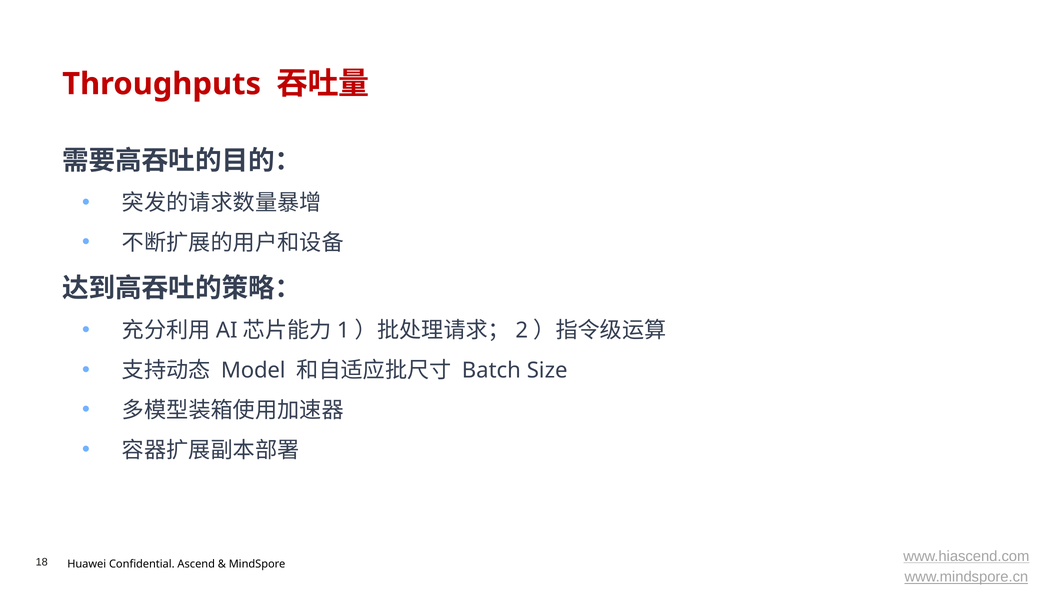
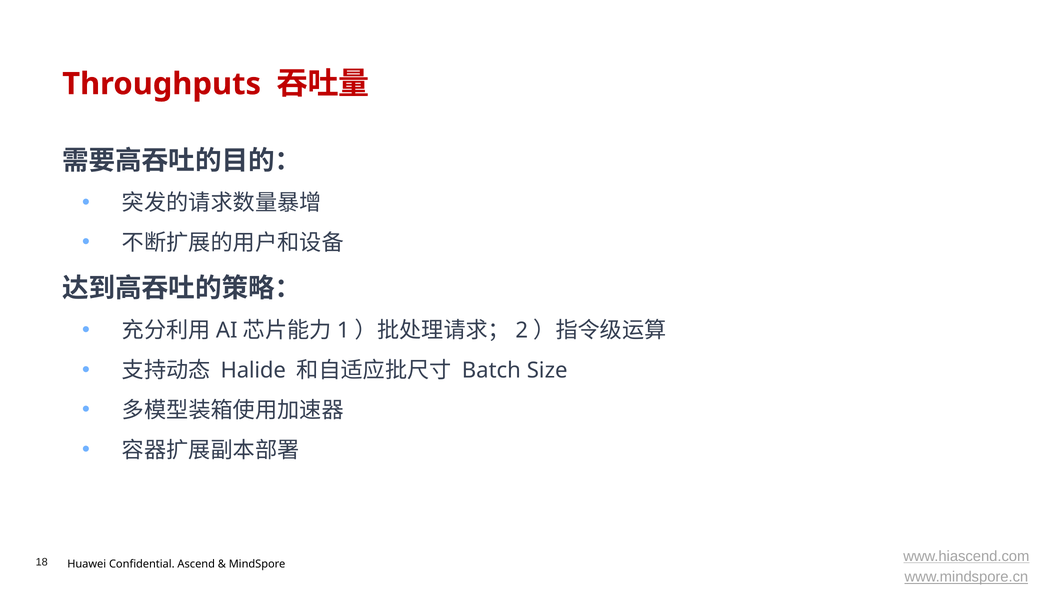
Model: Model -> Halide (253, 370)
